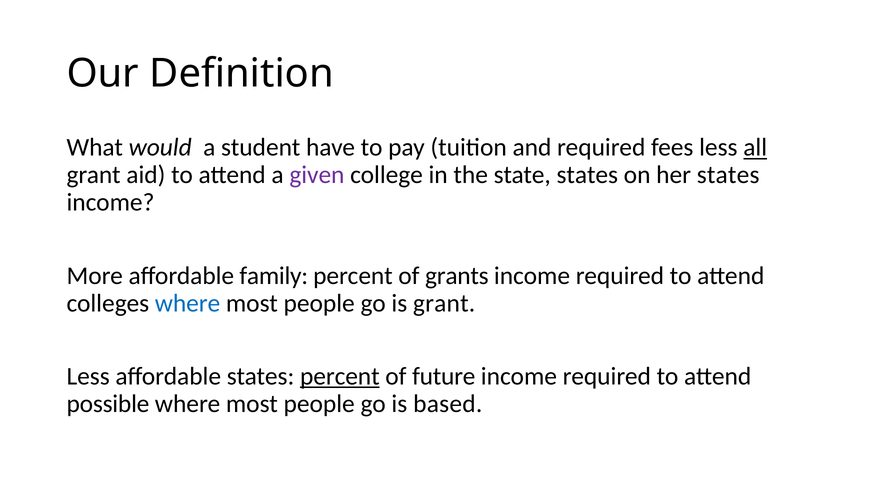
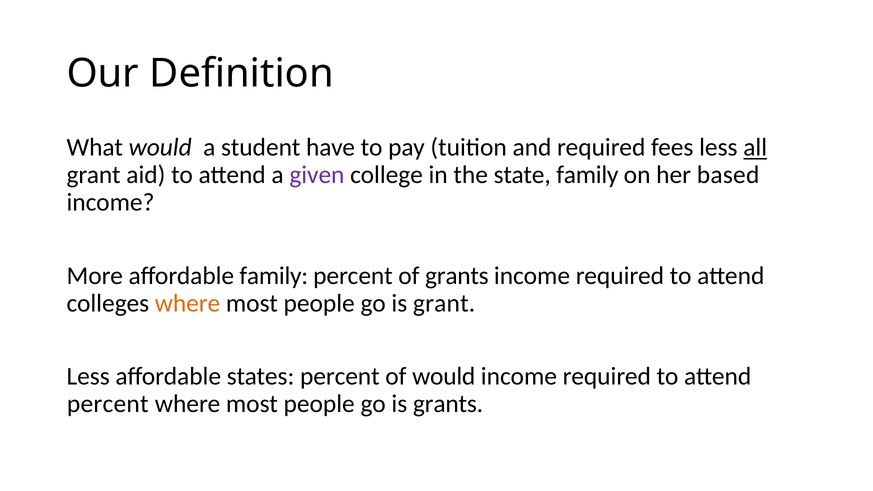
state states: states -> family (587, 175)
her states: states -> based (728, 175)
where colour: blue -> orange (188, 303)
percent underline: present -> none (340, 377)
of future: future -> would (444, 377)
possible: possible -> percent (108, 404)
is based: based -> grants (448, 404)
